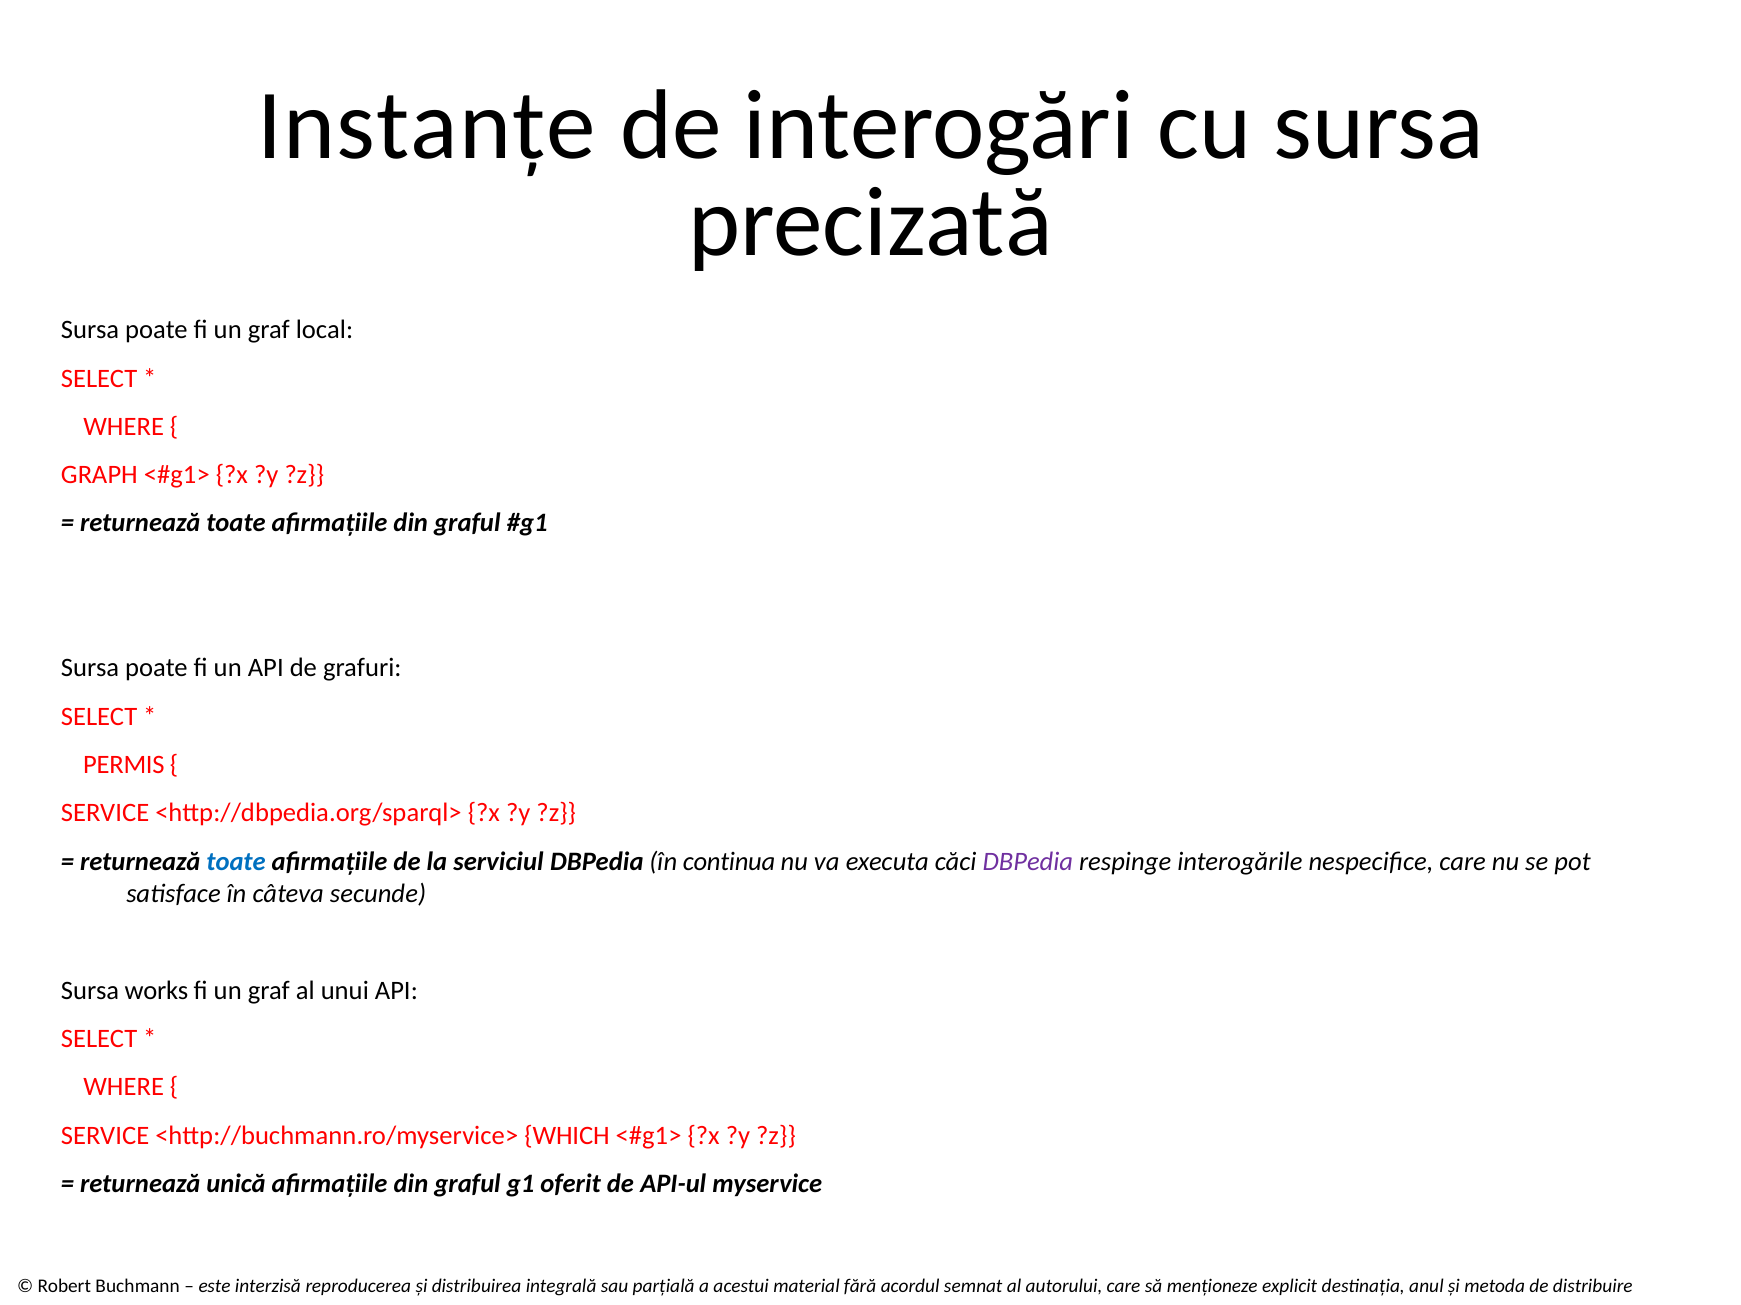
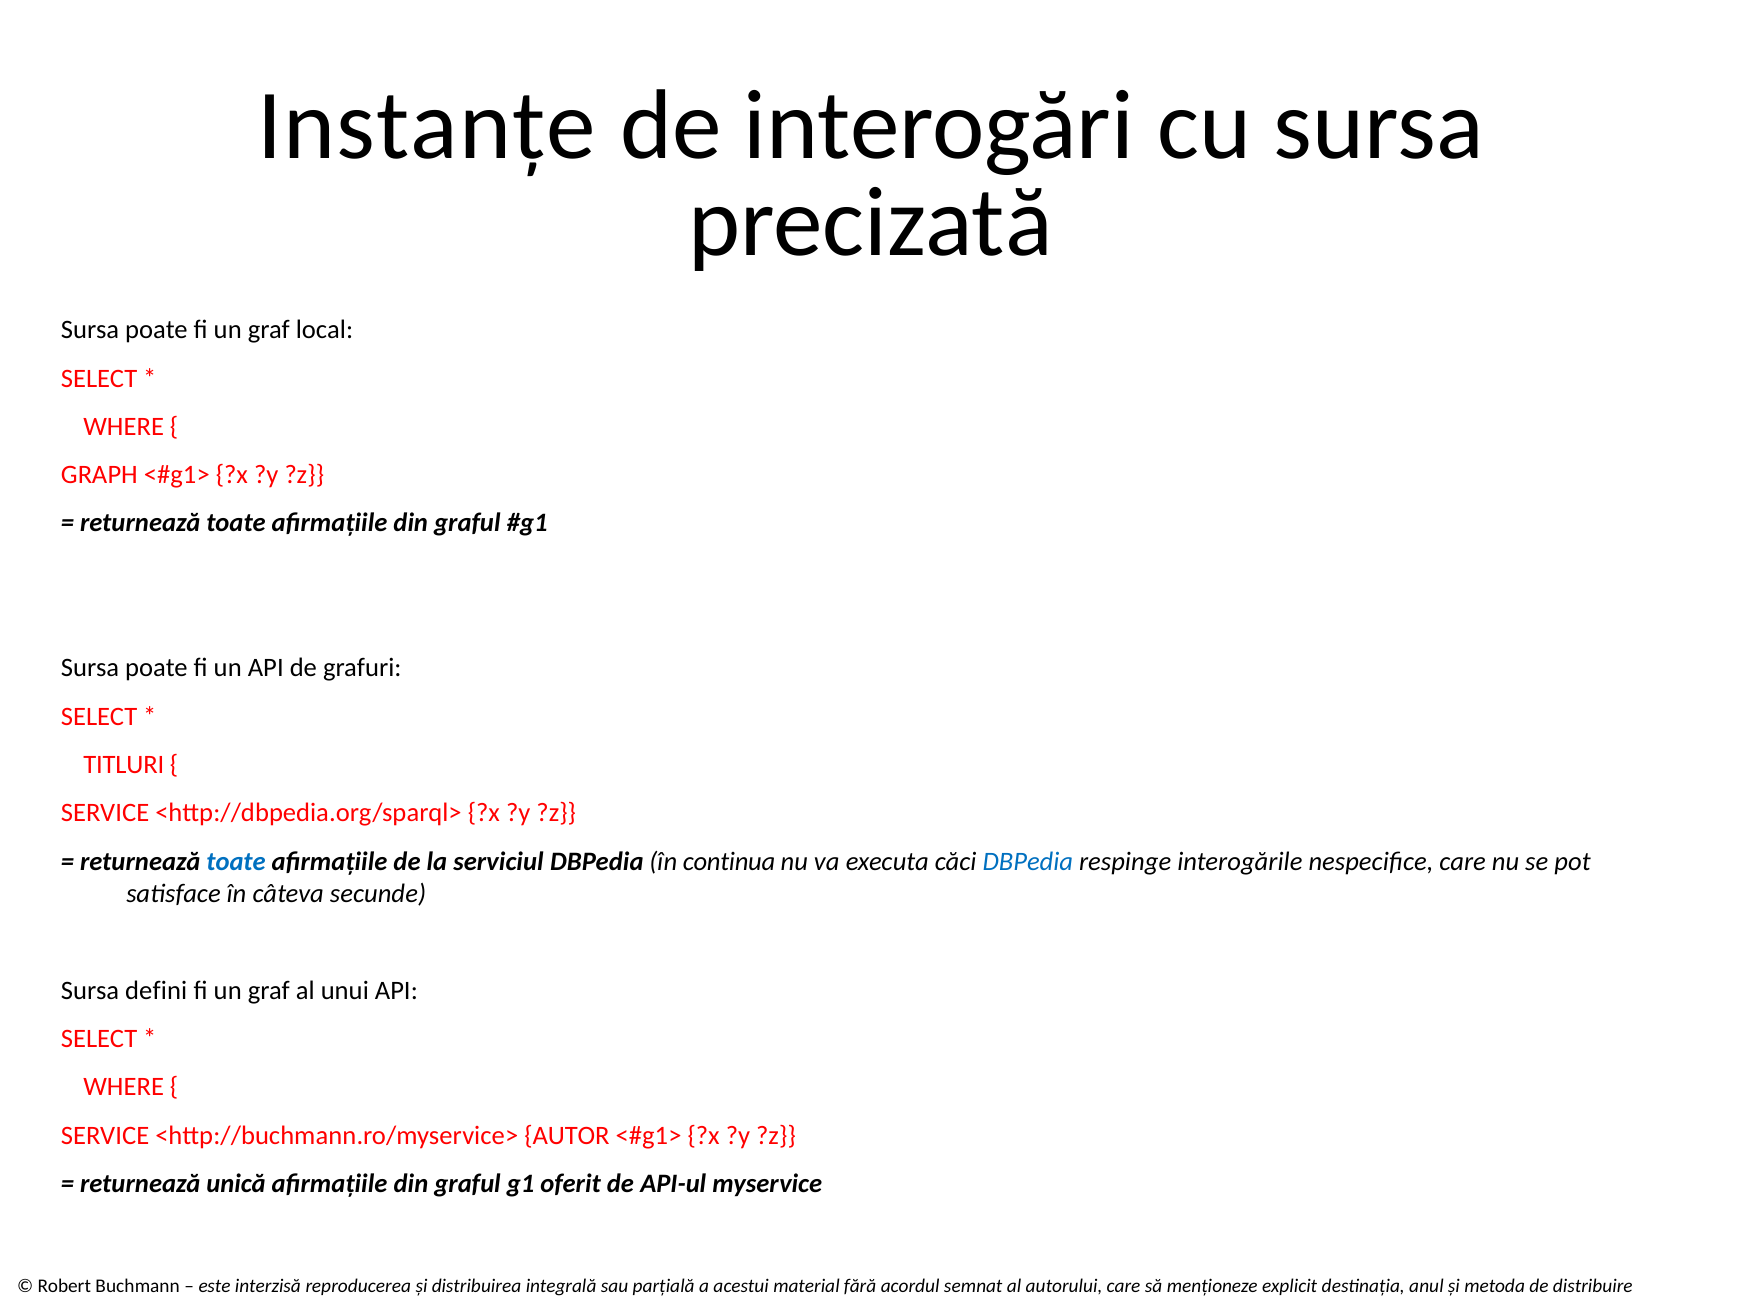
PERMIS: PERMIS -> TITLURI (124, 765)
DBPedia colour: purple -> blue (1028, 862)
works: works -> defini (156, 991)
WHICH: WHICH -> AUTOR (567, 1136)
